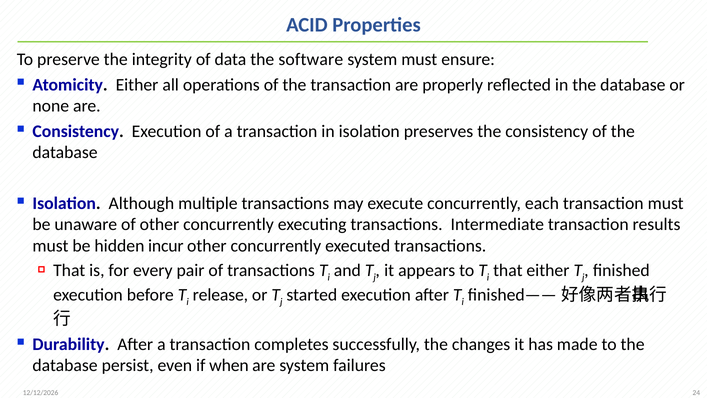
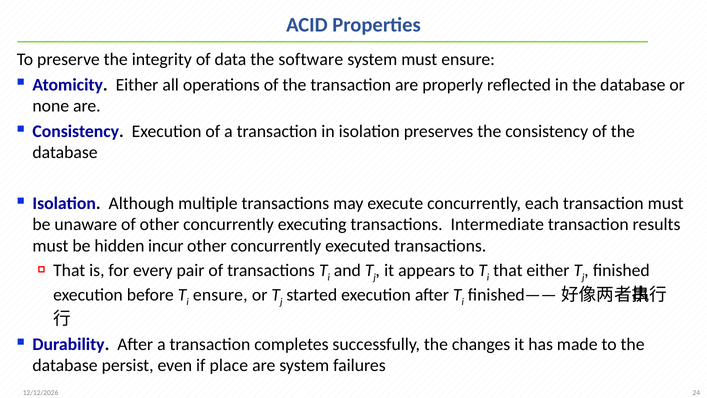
release: release -> ensure (220, 295)
when: when -> place (229, 365)
